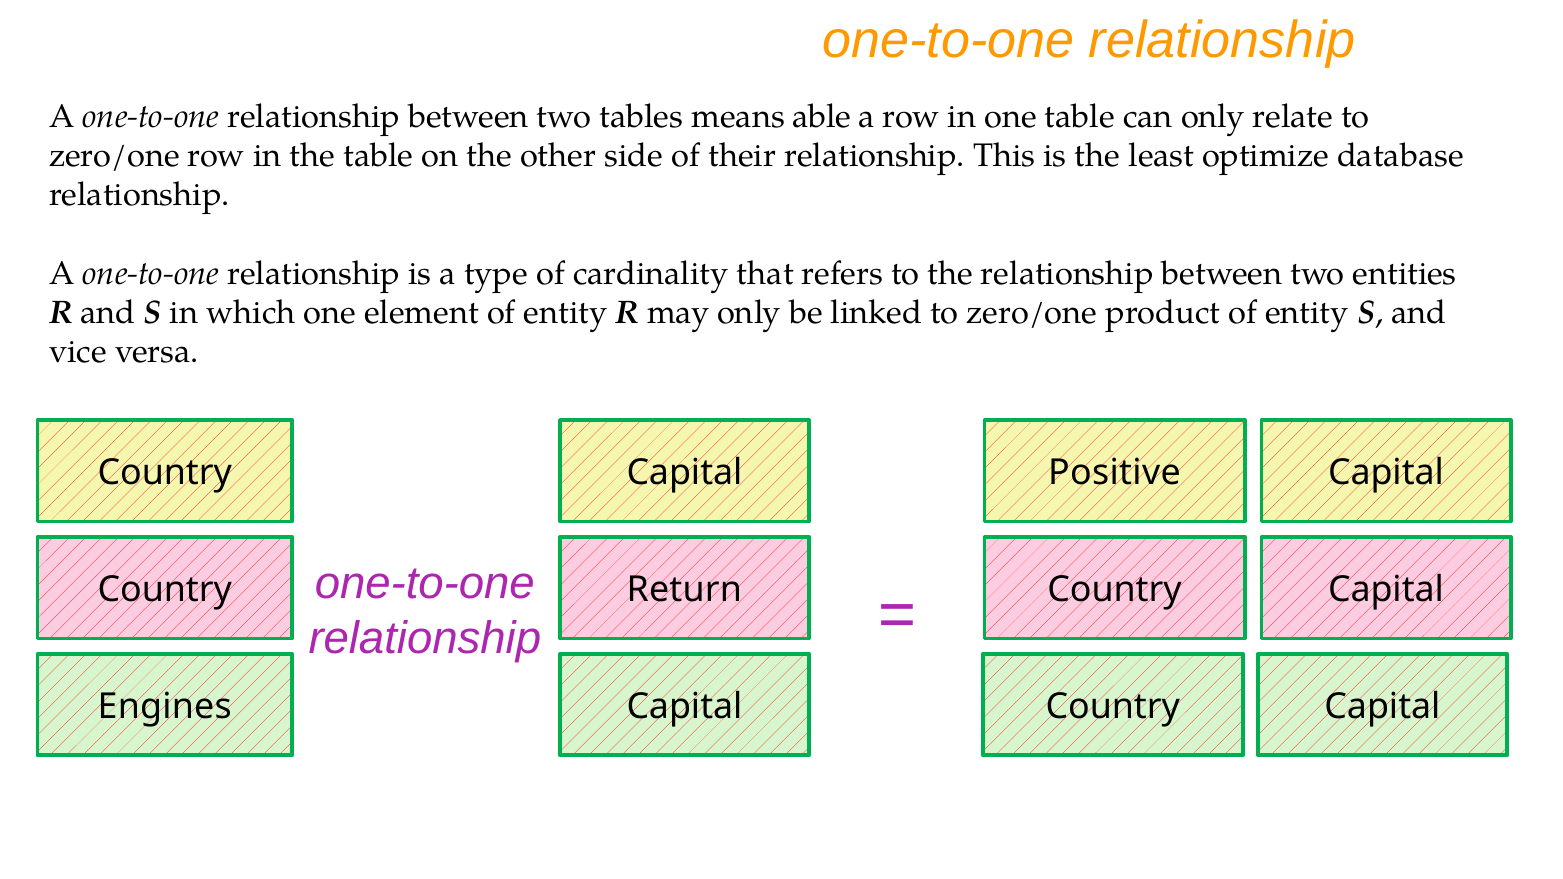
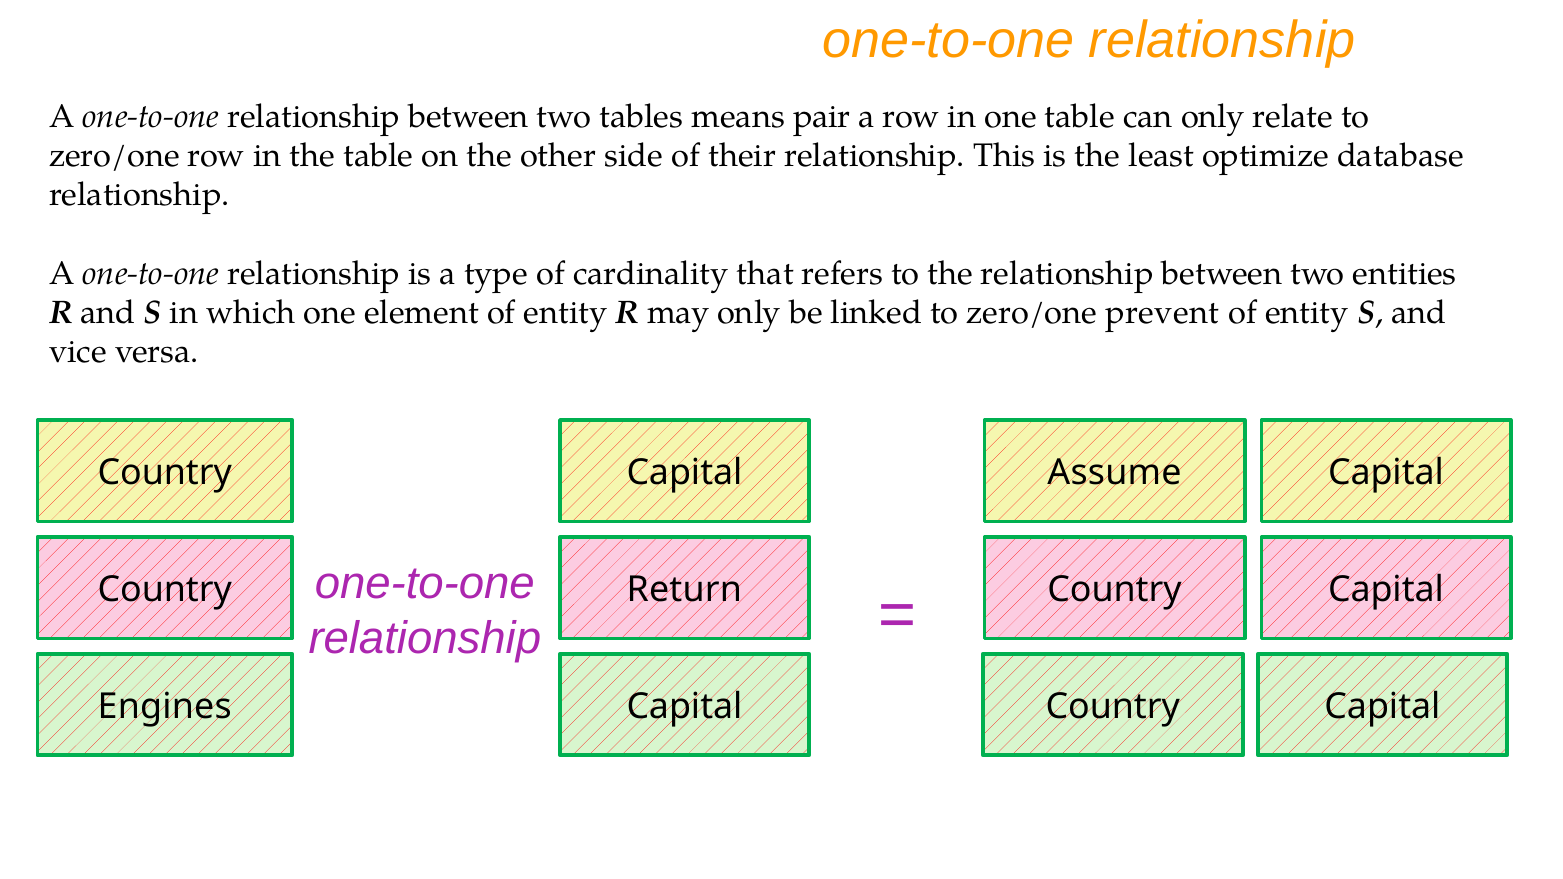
able: able -> pair (822, 116)
product: product -> prevent (1163, 312)
Positive: Positive -> Assume (1115, 473)
